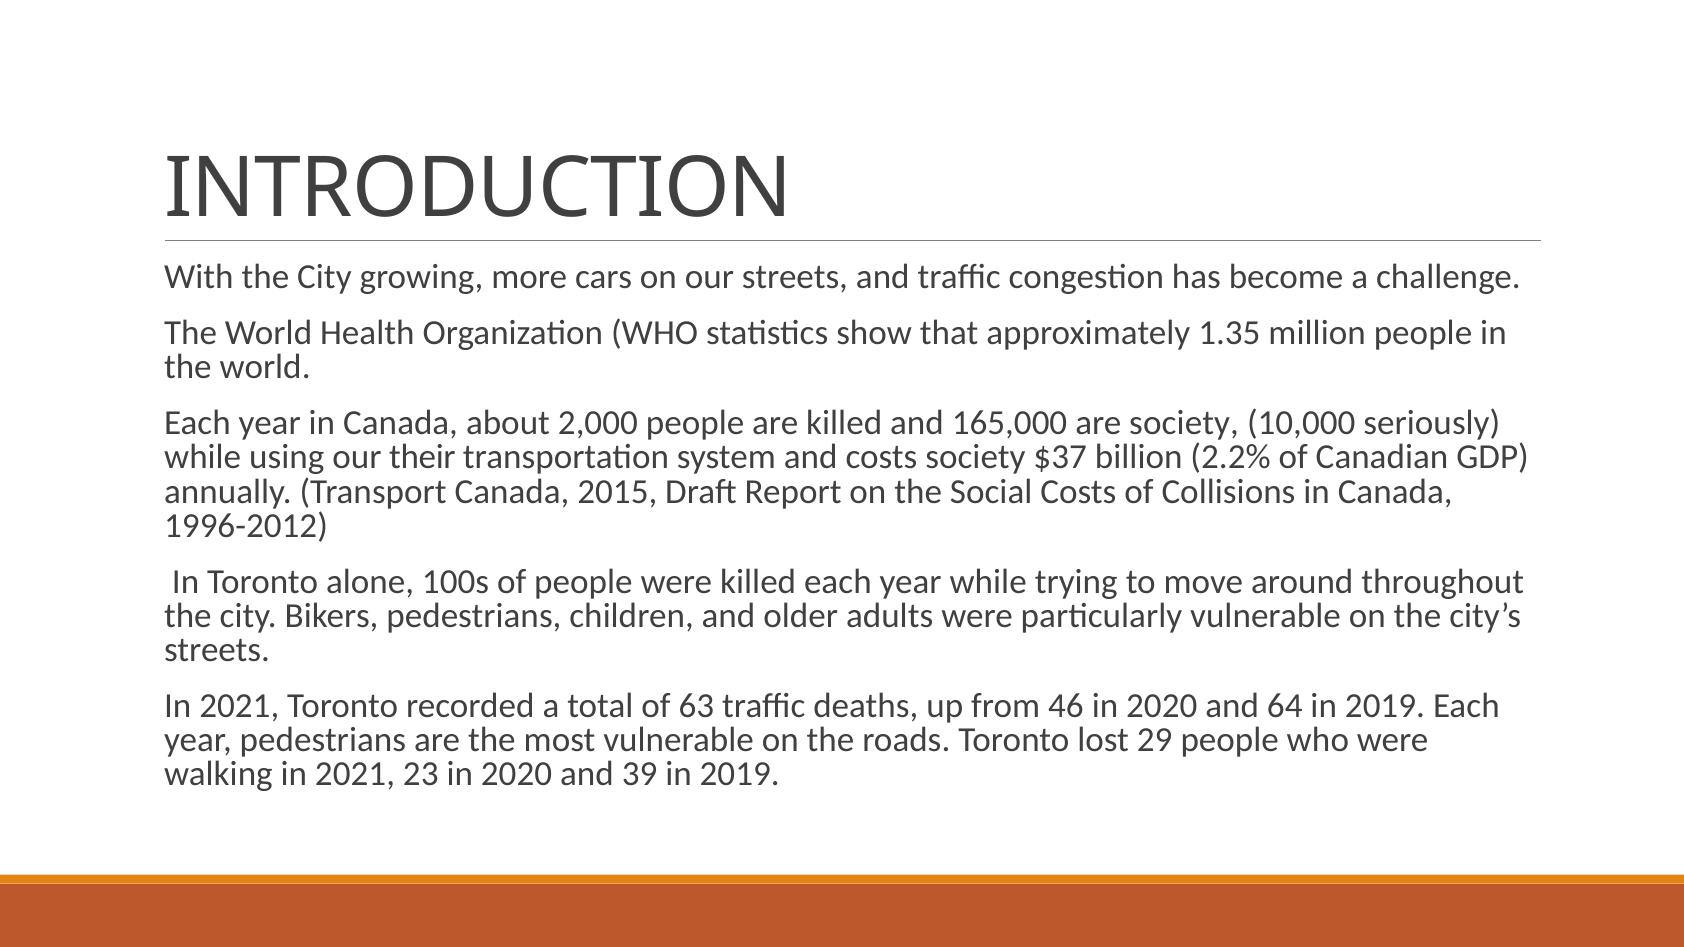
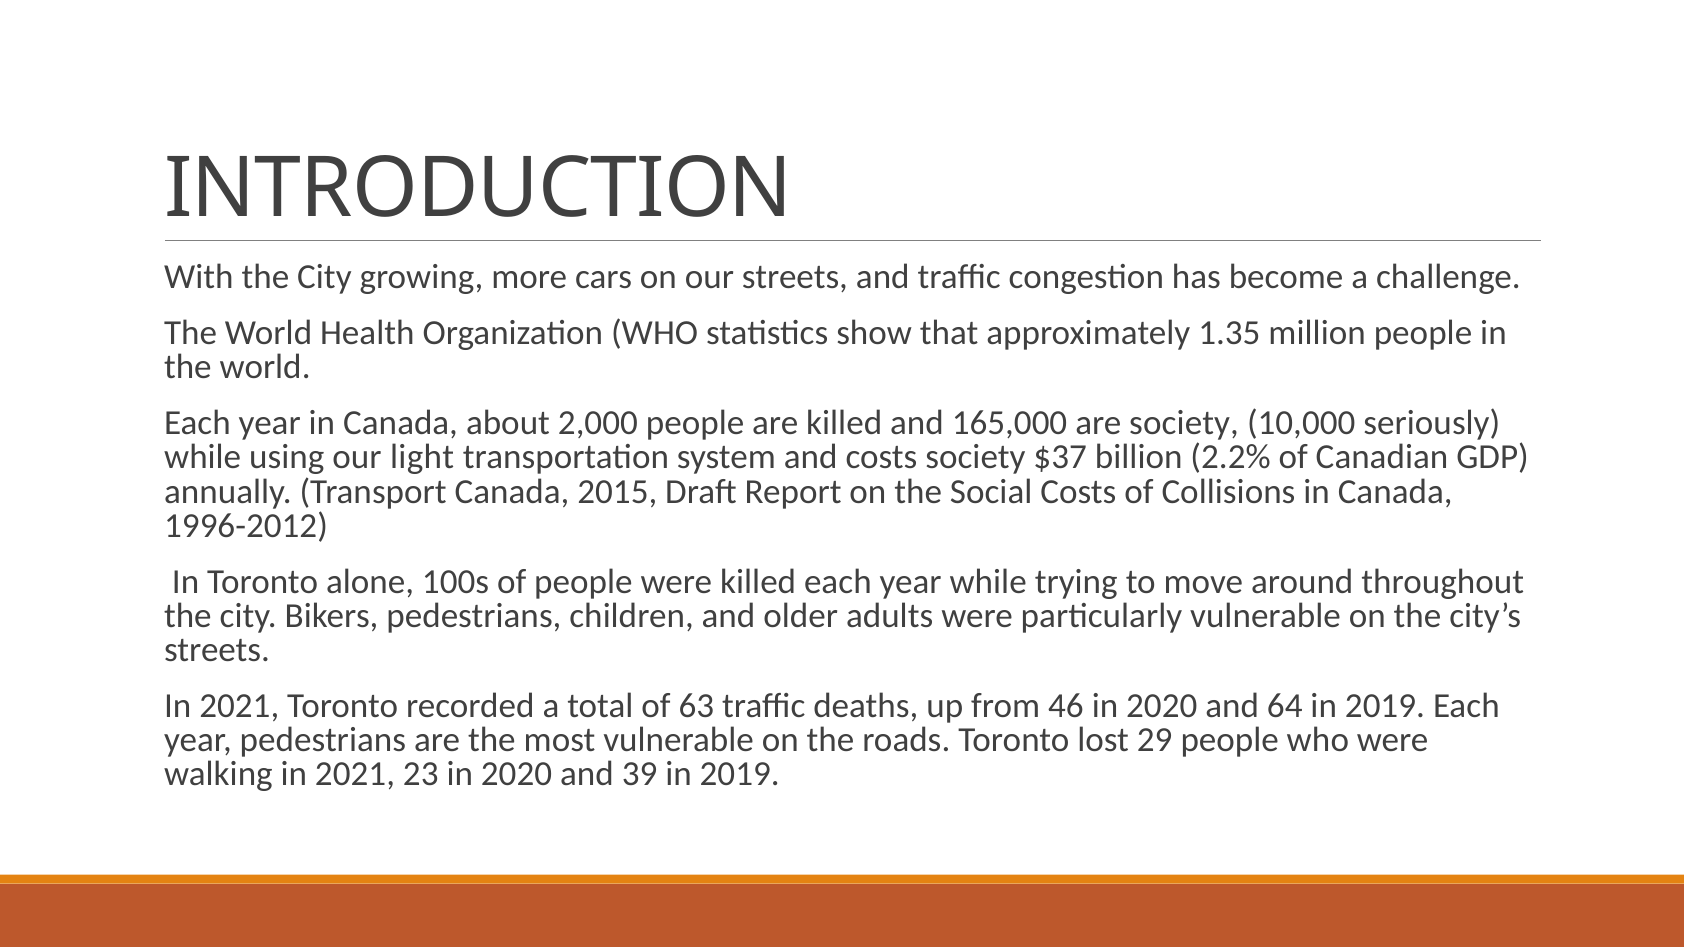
their: their -> light (422, 457)
